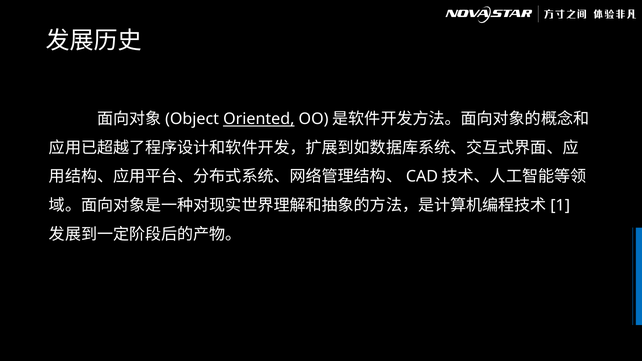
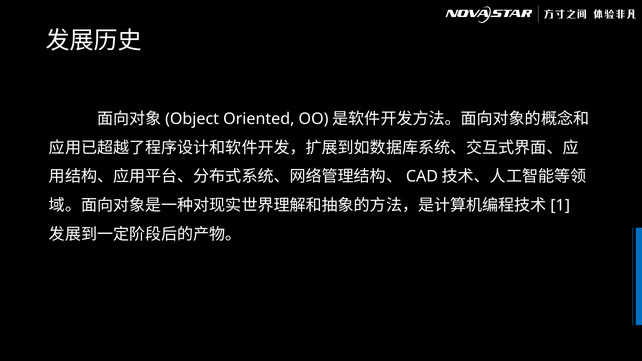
Oriented underline: present -> none (259, 119)
